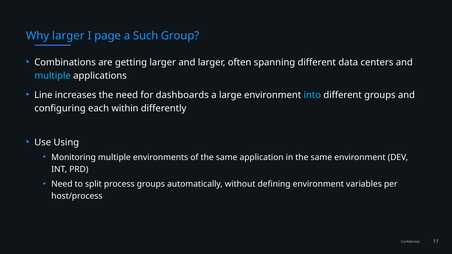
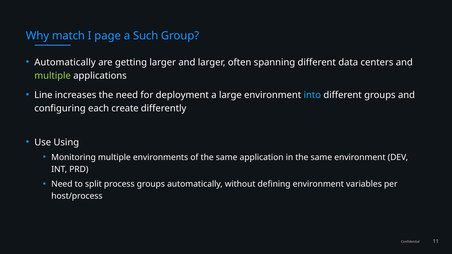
Why larger: larger -> match (68, 36)
Combinations: Combinations -> Automatically (65, 62)
multiple colour: light blue -> light green (53, 76)
dashboards: dashboards -> deployment (182, 95)
within: within -> create (125, 109)
